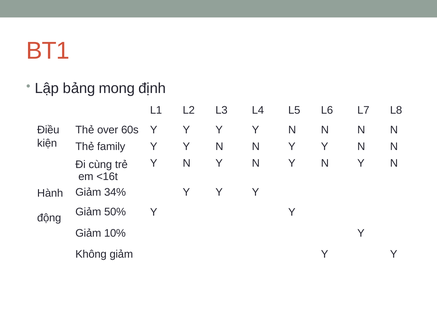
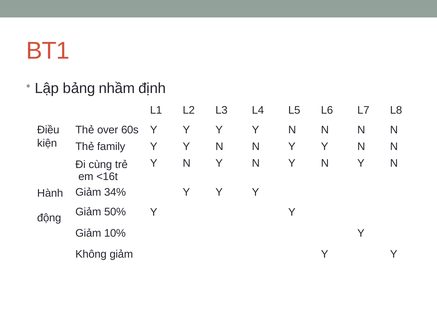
mong: mong -> nhầm (117, 88)
